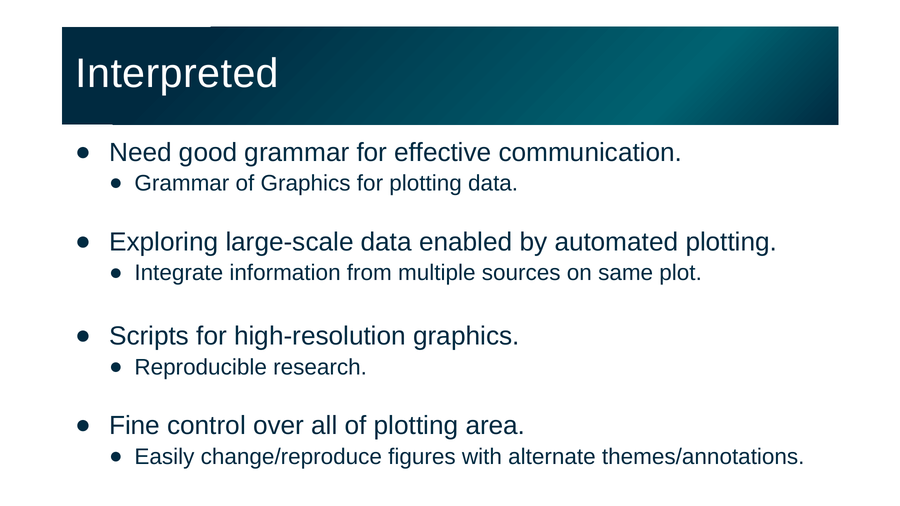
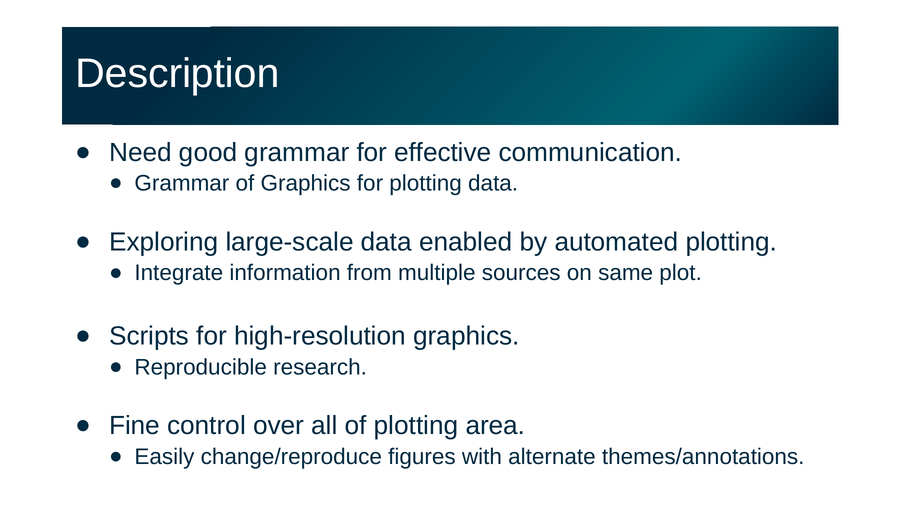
Interpreted: Interpreted -> Description (177, 74)
